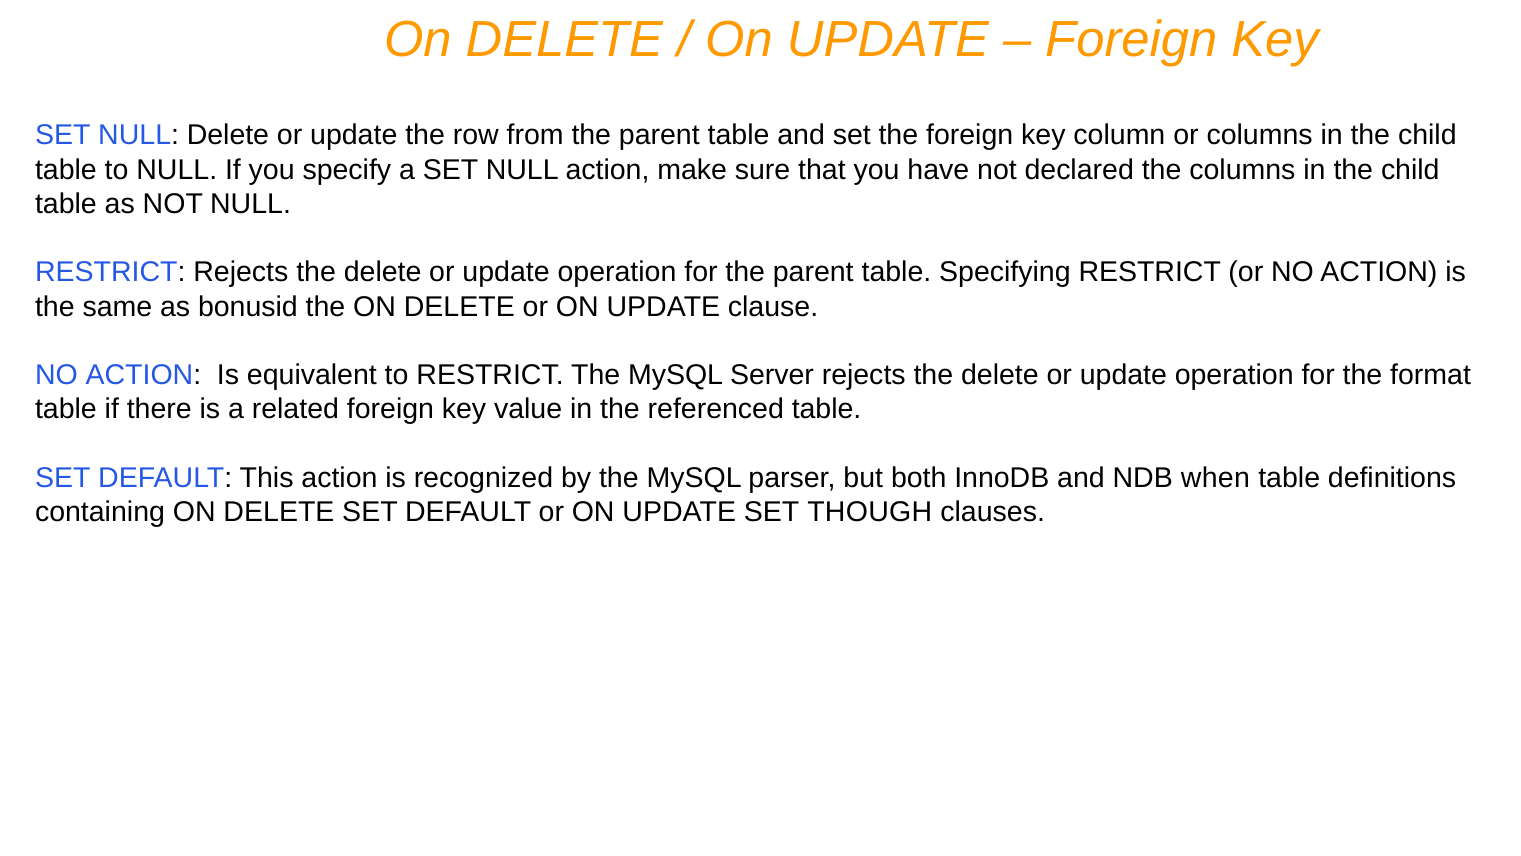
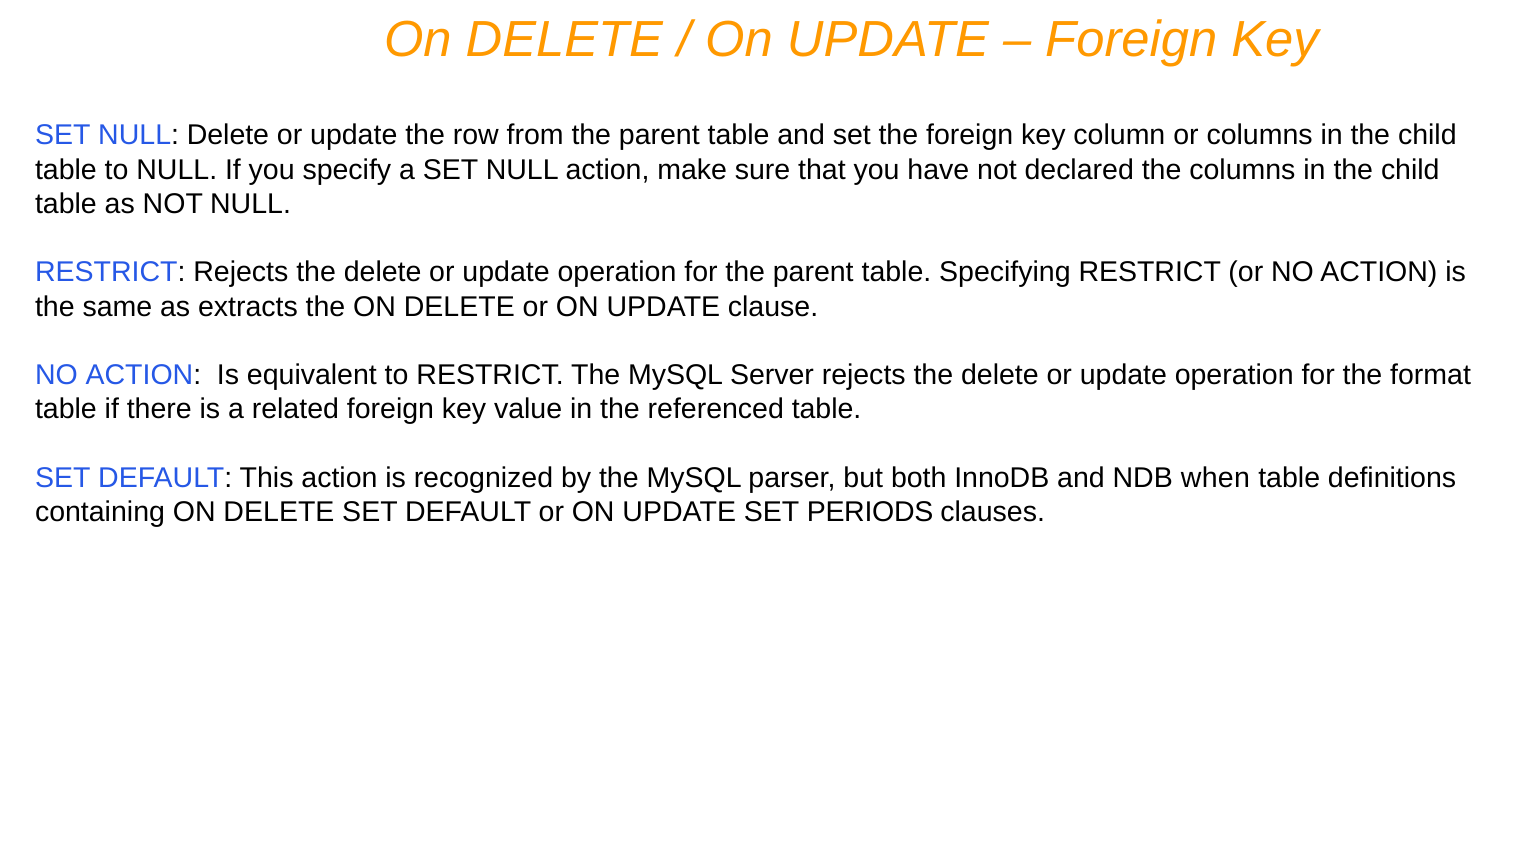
bonusid: bonusid -> extracts (248, 307)
THOUGH: THOUGH -> PERIODS (870, 512)
